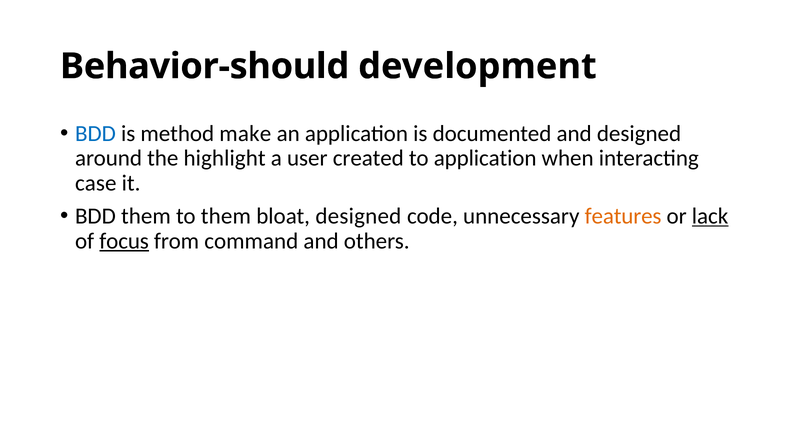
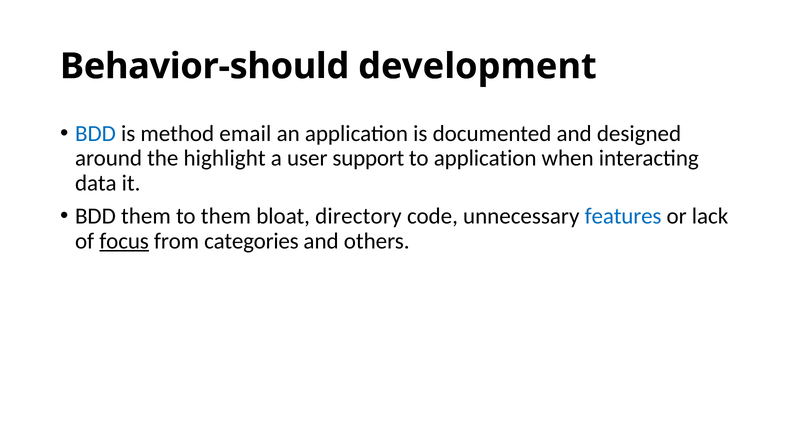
make: make -> email (245, 134)
created: created -> support (368, 158)
case: case -> data (96, 183)
bloat designed: designed -> directory (358, 216)
features colour: orange -> blue (623, 216)
lack underline: present -> none (710, 216)
command: command -> categories (251, 241)
